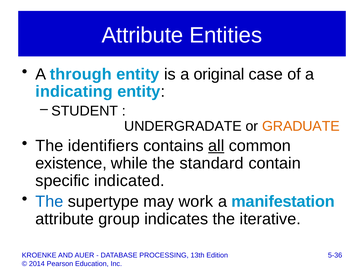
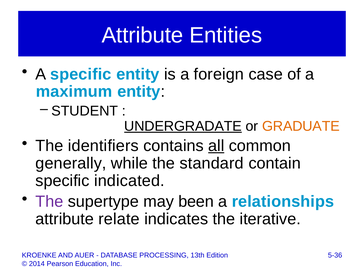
A through: through -> specific (81, 74)
original: original -> foreign (219, 74)
indicating: indicating -> maximum (74, 92)
UNDERGRADATE underline: none -> present (183, 126)
existence: existence -> generally (71, 163)
The colour: blue -> purple (49, 201)
work: work -> been (196, 201)
manifestation: manifestation -> relationships (283, 201)
group: group -> relate (119, 219)
